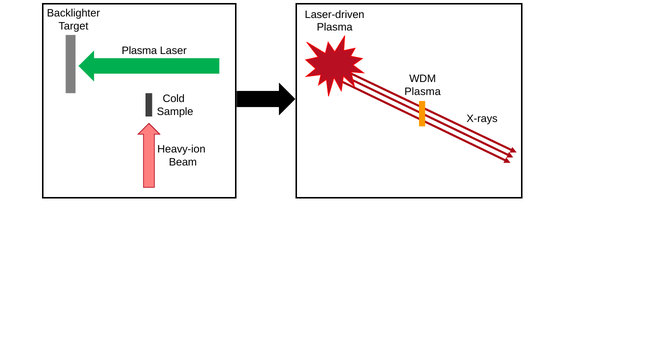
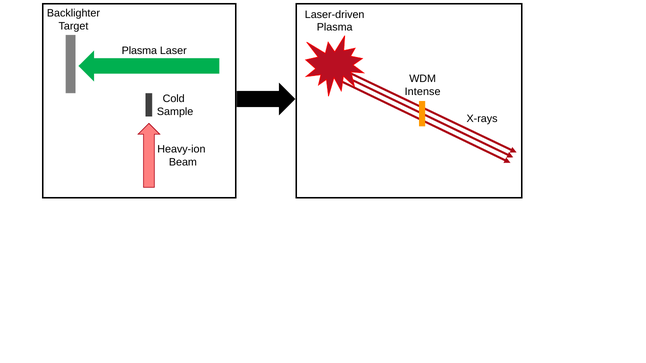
Plasma: Plasma -> Intense (423, 92)
